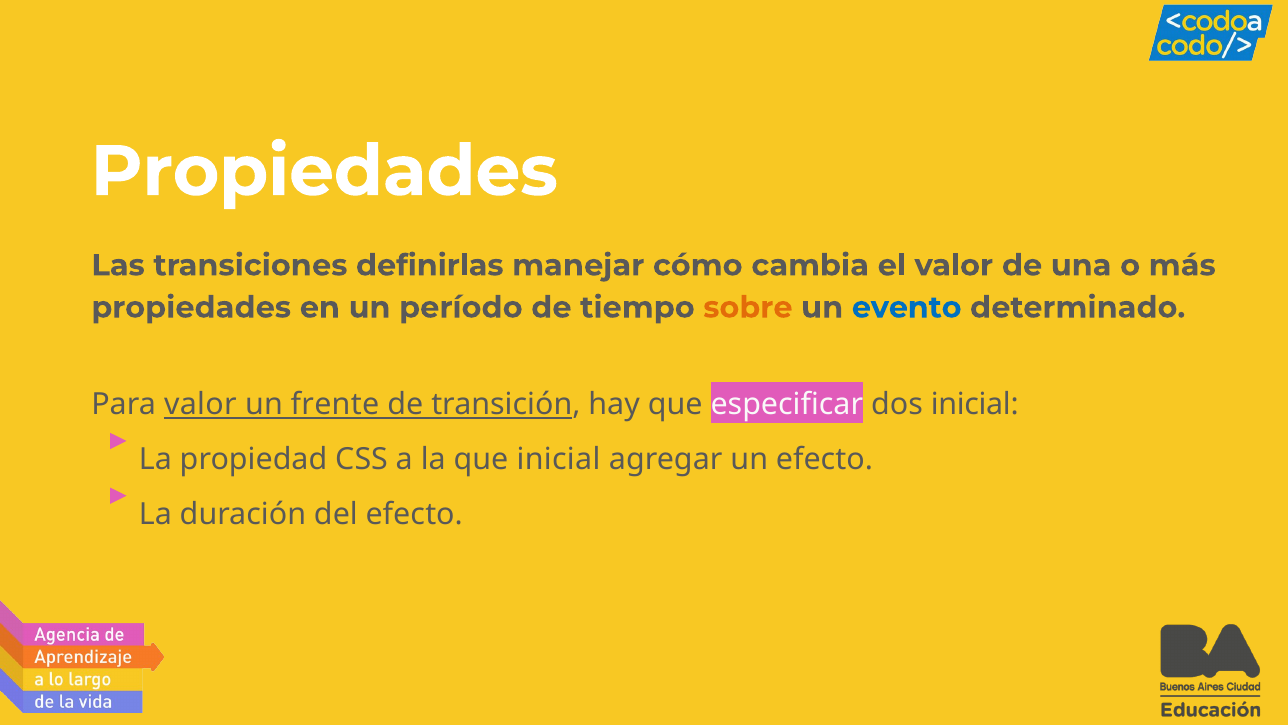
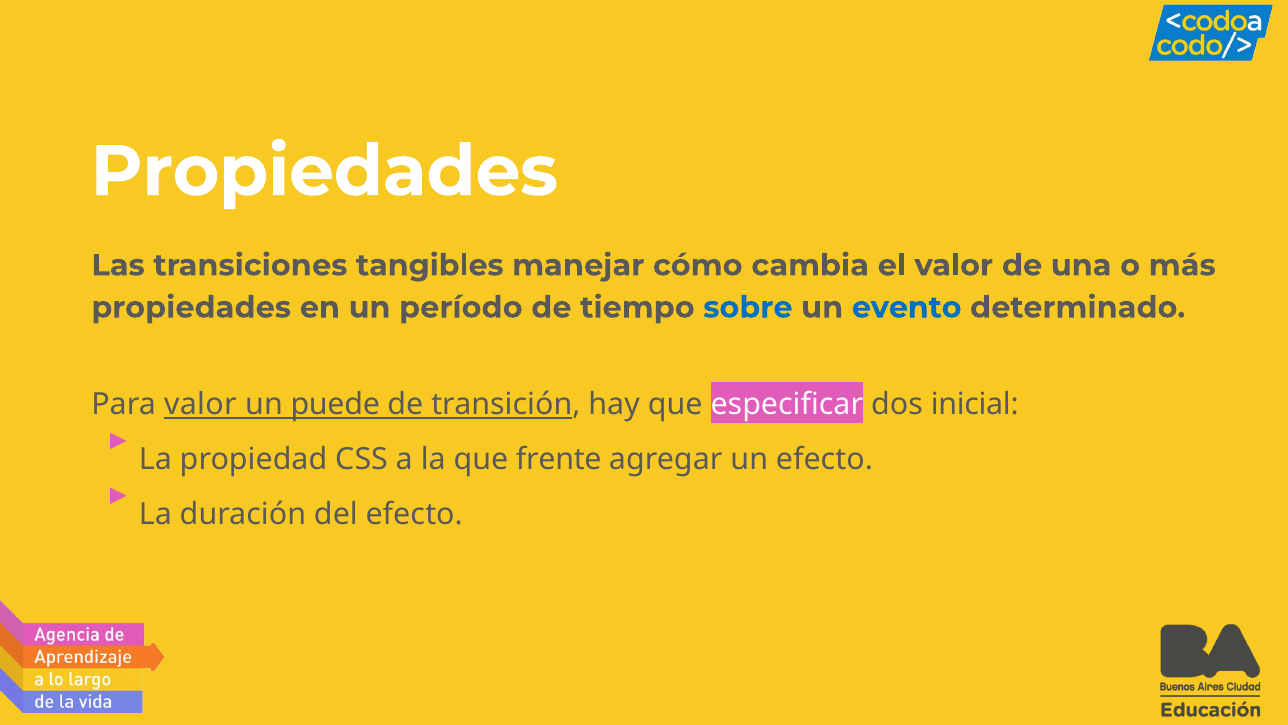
definirlas: definirlas -> tangibles (430, 265)
sobre colour: orange -> blue (748, 307)
frente: frente -> puede (335, 404)
que inicial: inicial -> frente (559, 459)
